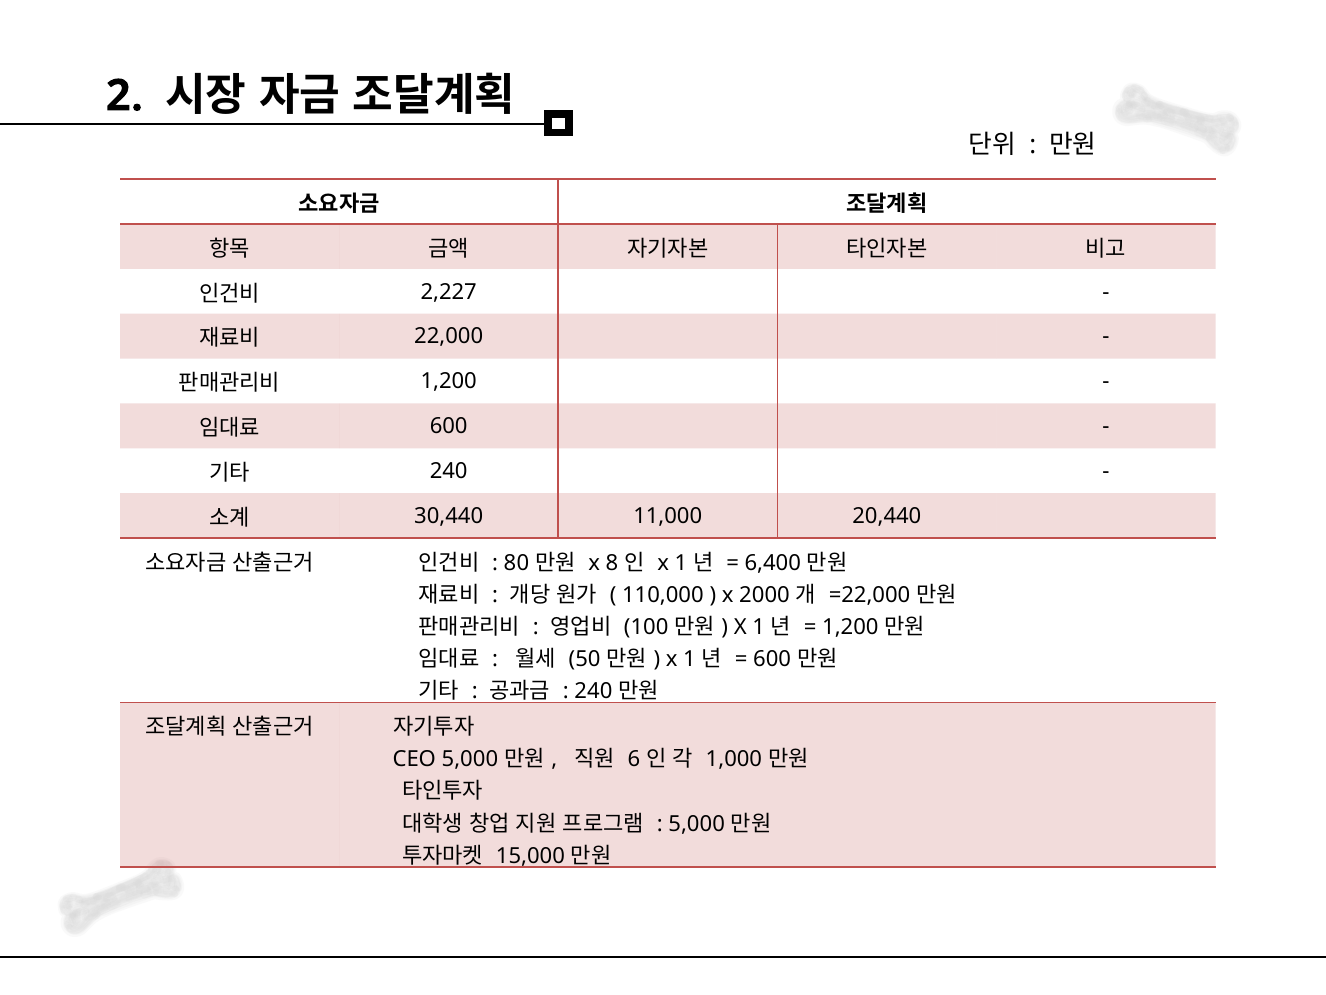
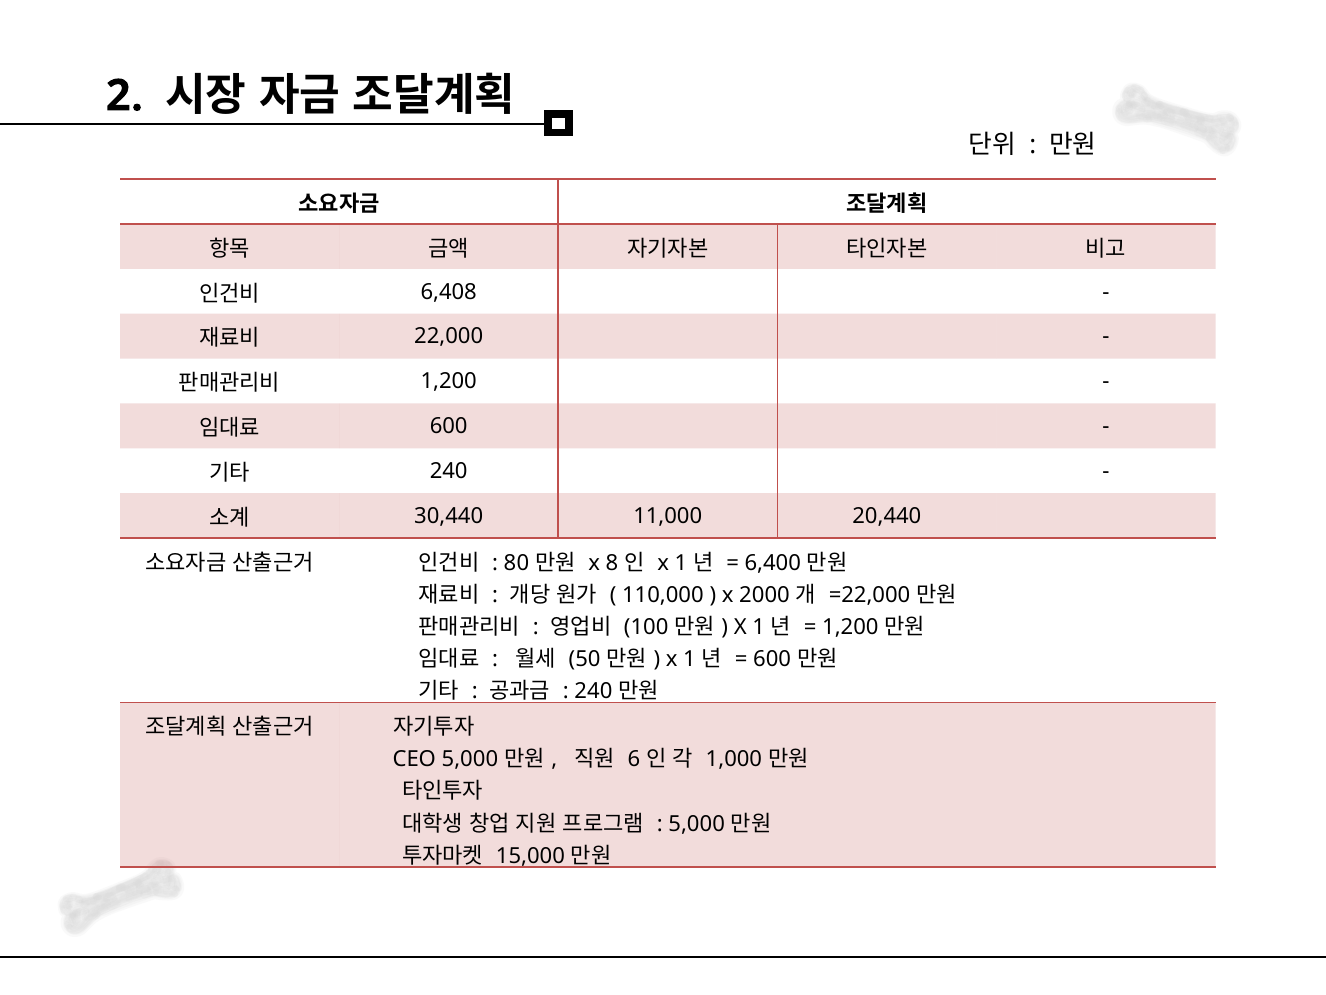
2,227: 2,227 -> 6,408 (449, 292)
